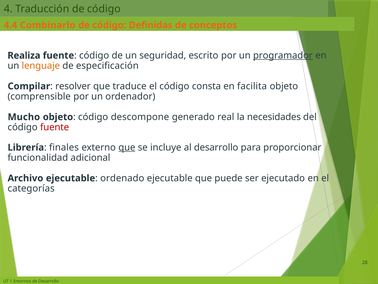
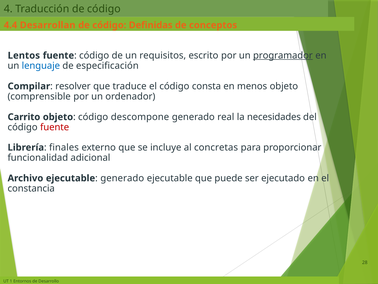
Combinarlo: Combinarlo -> Desarrollan (48, 25)
Realiza: Realiza -> Lentos (24, 55)
seguridad: seguridad -> requisitos (163, 55)
lenguaje colour: orange -> blue (41, 66)
facilita: facilita -> menos (252, 86)
Mucho: Mucho -> Carrito (24, 117)
que underline: present -> none (127, 147)
al desarrollo: desarrollo -> concretas (216, 147)
ordenado: ordenado -> generado (122, 178)
categorías: categorías -> constancia (31, 188)
